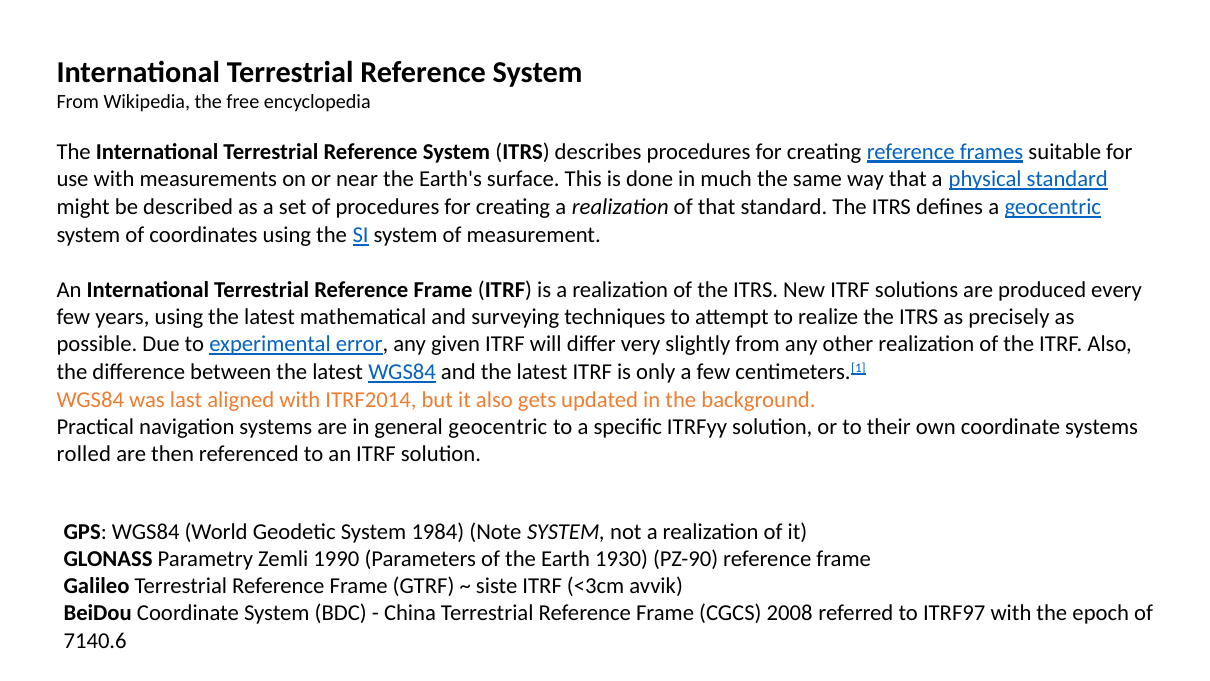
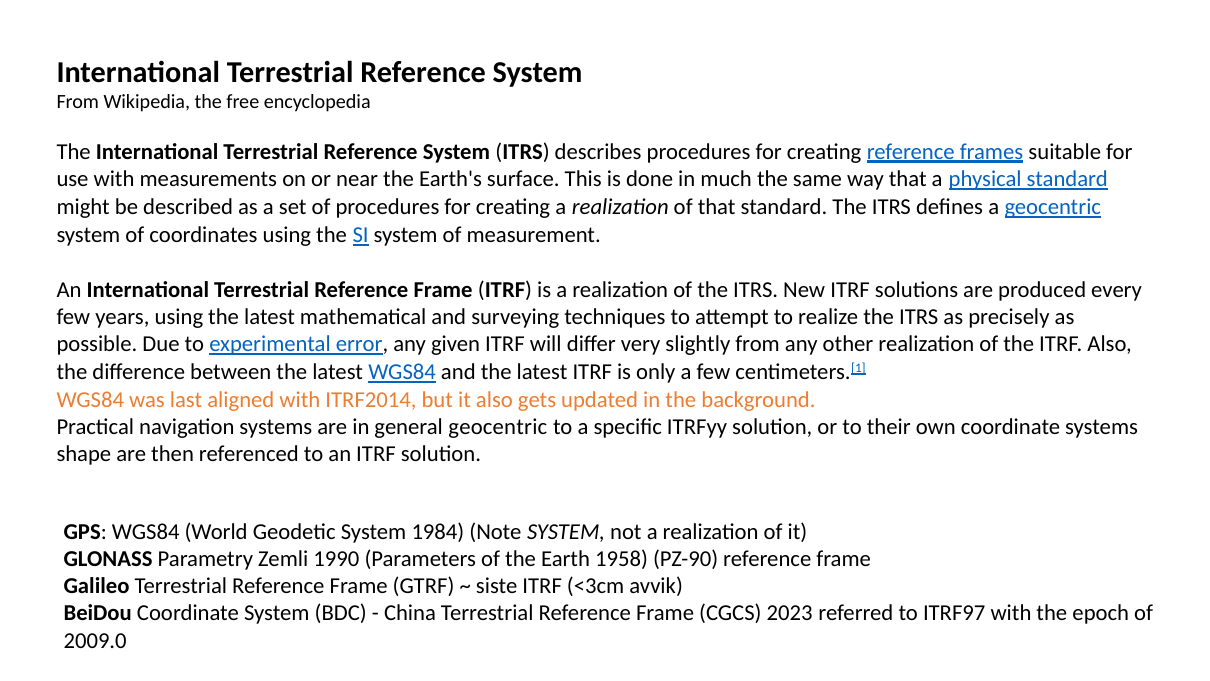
rolled: rolled -> shape (84, 454)
1930: 1930 -> 1958 (622, 559)
2008: 2008 -> 2023 (790, 613)
7140.6: 7140.6 -> 2009.0 (95, 640)
